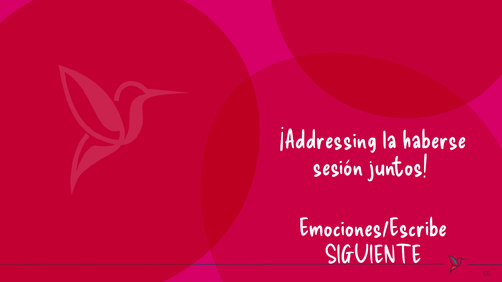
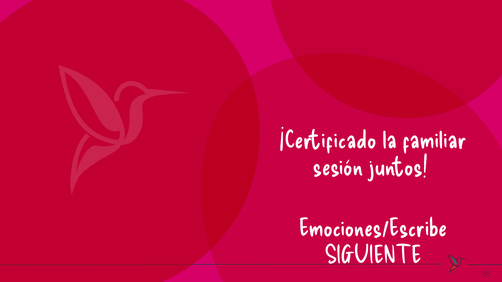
¡Addressing: ¡Addressing -> ¡Certificado (328, 140)
haberse: haberse -> familiar (434, 140)
